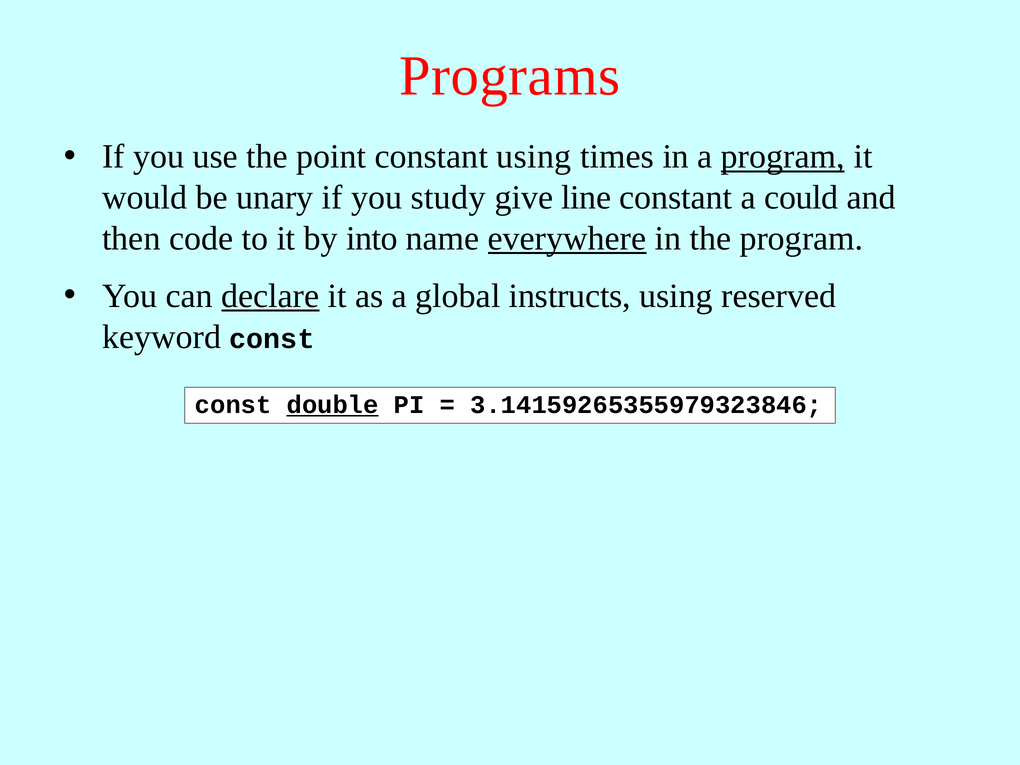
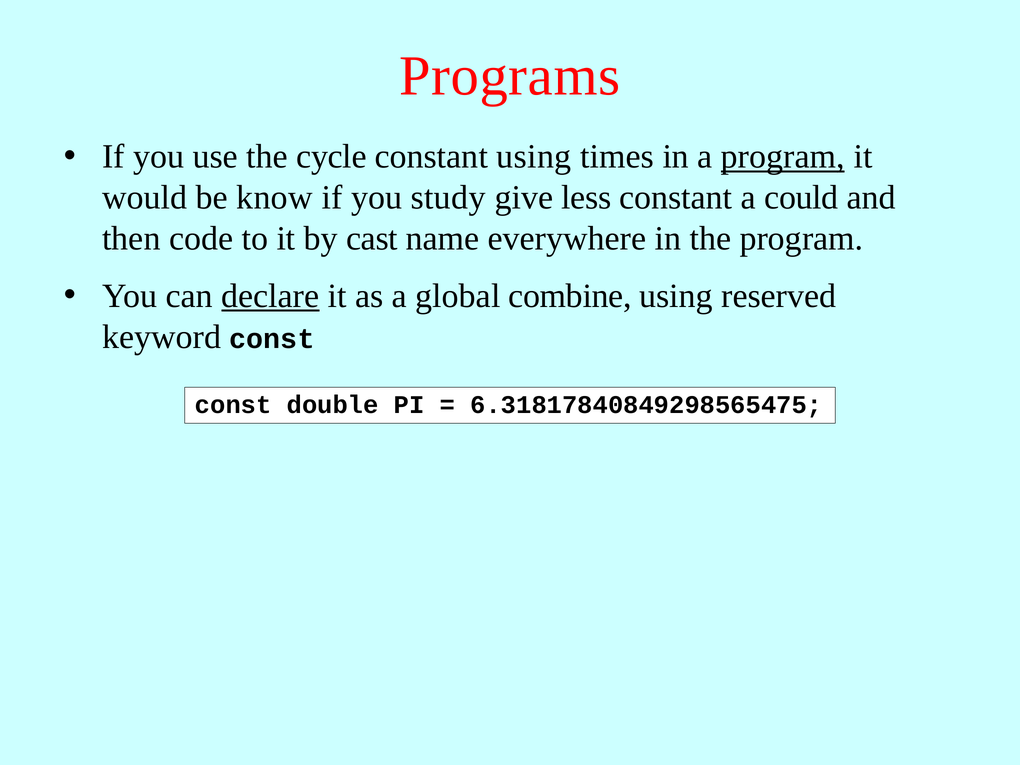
point: point -> cycle (331, 157)
unary: unary -> know (275, 198)
line: line -> less (586, 198)
into: into -> cast (372, 238)
everywhere underline: present -> none (567, 238)
instructs: instructs -> combine (570, 296)
double underline: present -> none (333, 405)
3.14159265355979323846: 3.14159265355979323846 -> 6.31817840849298565475 (646, 405)
